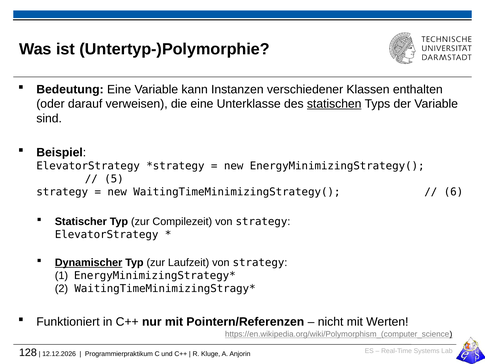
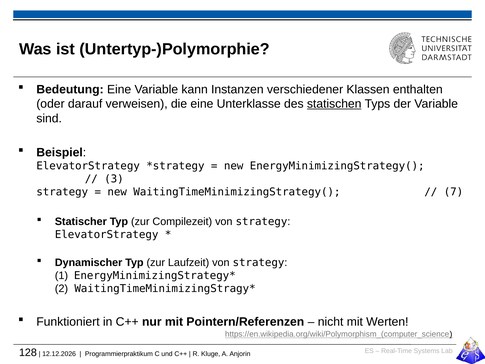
5: 5 -> 3 (114, 179)
6: 6 -> 7 (453, 192)
Dynamischer underline: present -> none (89, 262)
